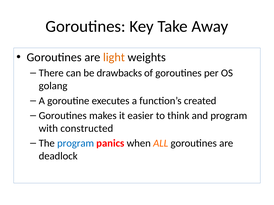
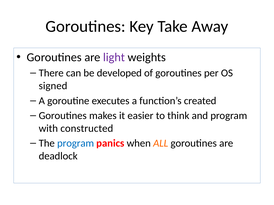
light colour: orange -> purple (114, 57)
drawbacks: drawbacks -> developed (119, 73)
golang: golang -> signed (53, 86)
